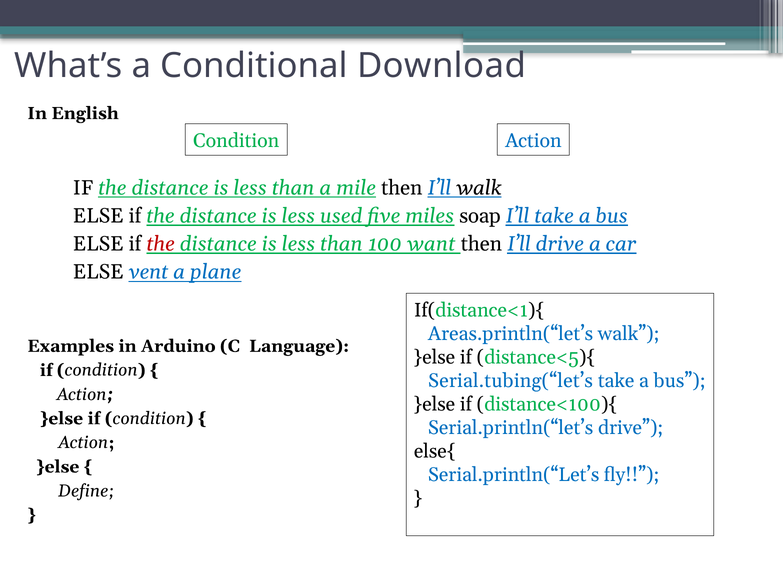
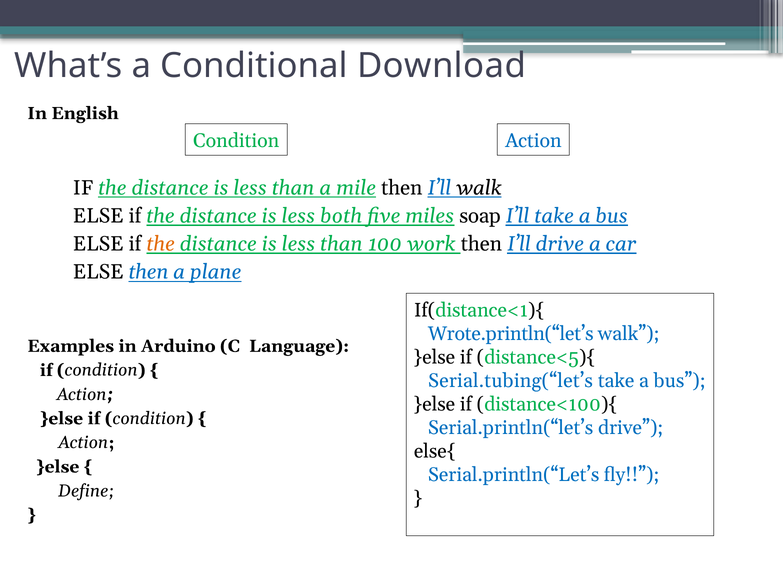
used: used -> both (341, 216)
the colour: red -> orange (161, 244)
want: want -> work (431, 244)
ELSE vent: vent -> then (149, 272)
Areas.println(“let’s: Areas.println(“let’s -> Wrote.println(“let’s (511, 334)
